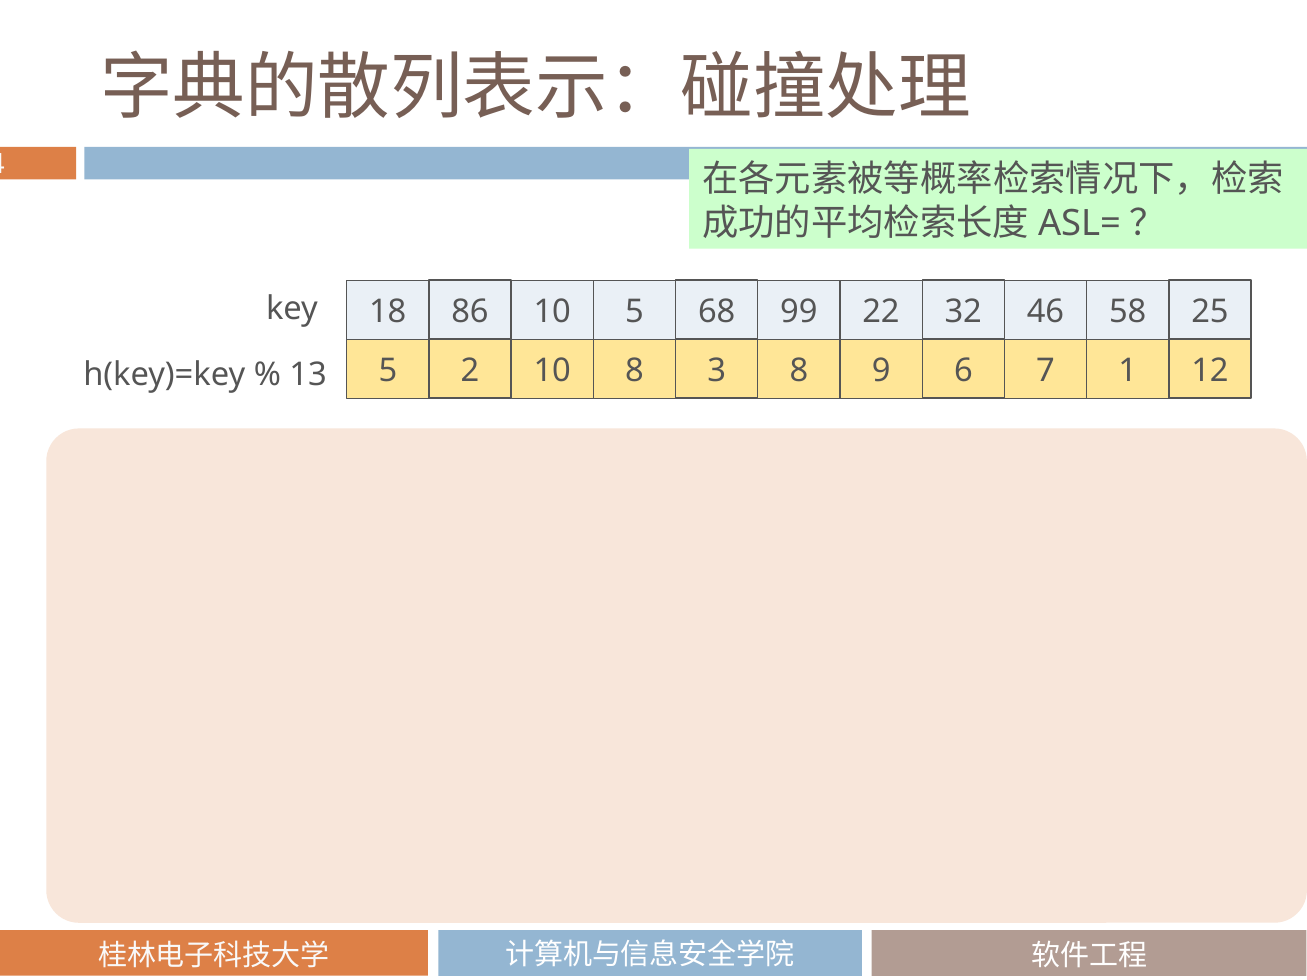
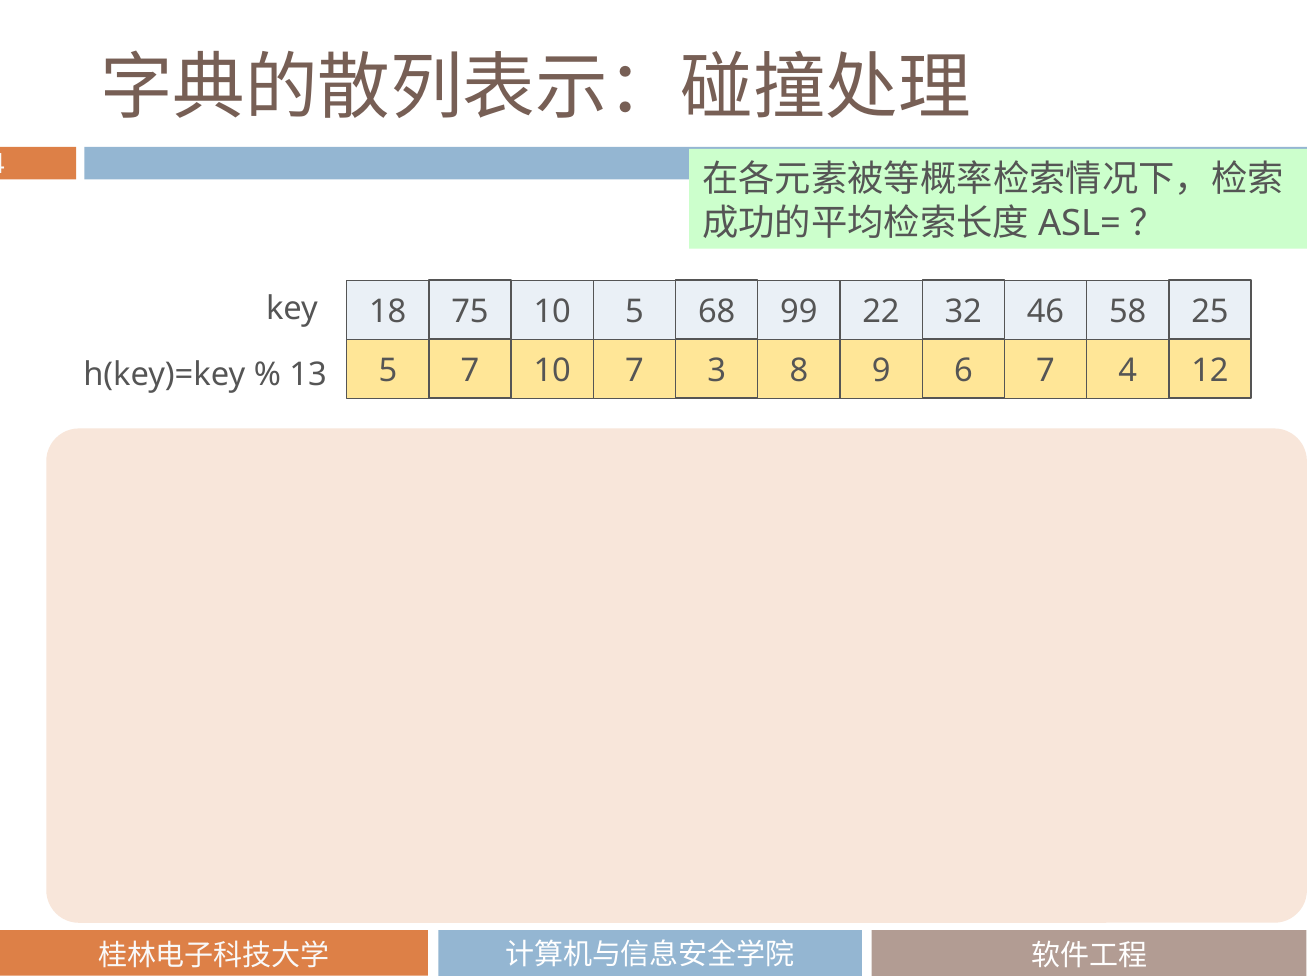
86: 86 -> 75 (470, 312)
5 2: 2 -> 7 (470, 371)
10 8: 8 -> 7 (634, 371)
7 1: 1 -> 4 (1128, 371)
